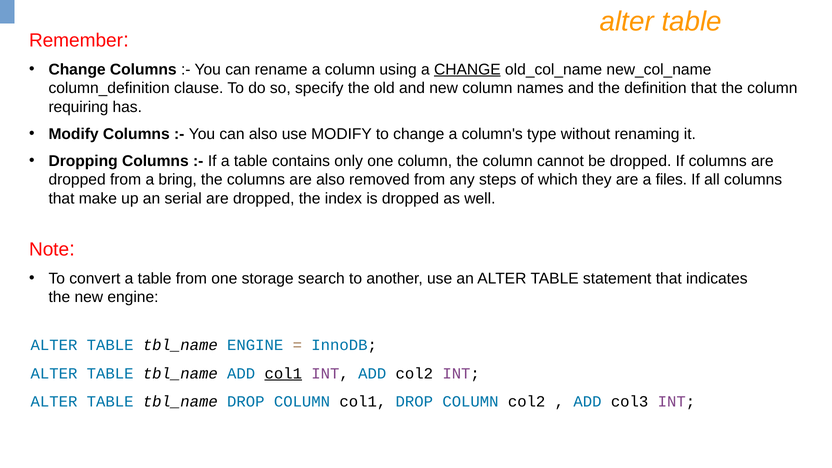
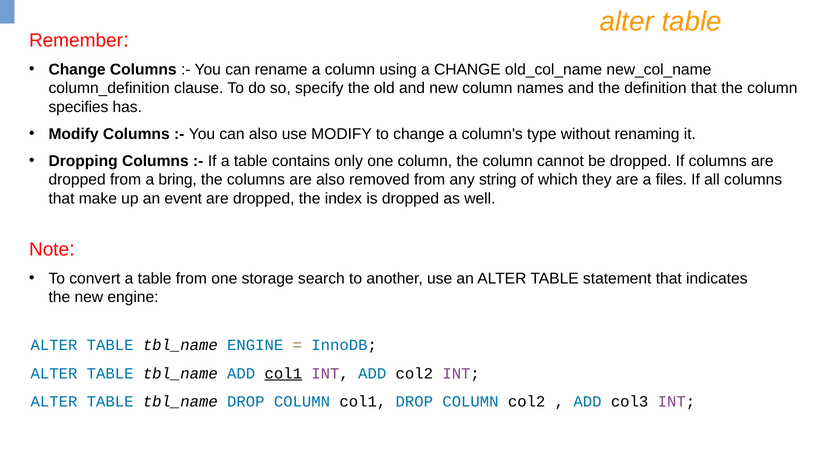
CHANGE underline: present -> none (467, 69)
requiring: requiring -> specifies (78, 107)
steps: steps -> string (498, 180)
serial: serial -> event (183, 198)
